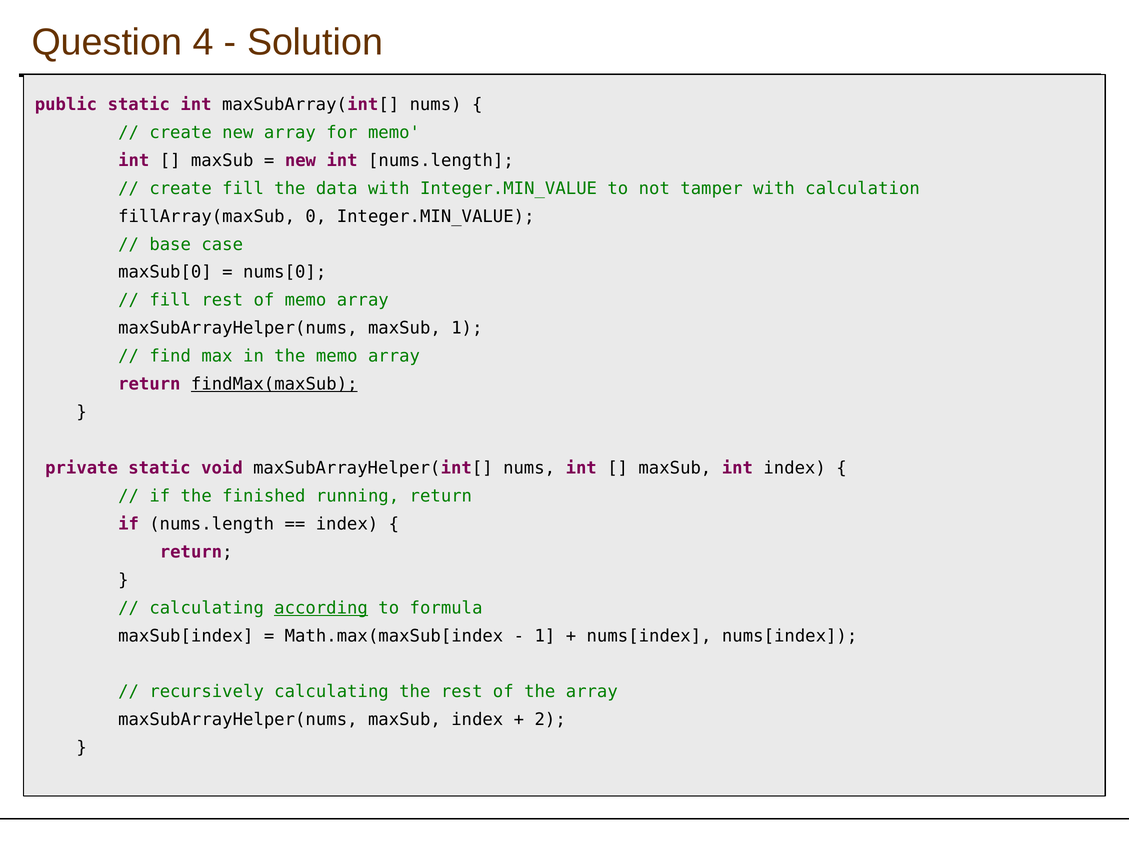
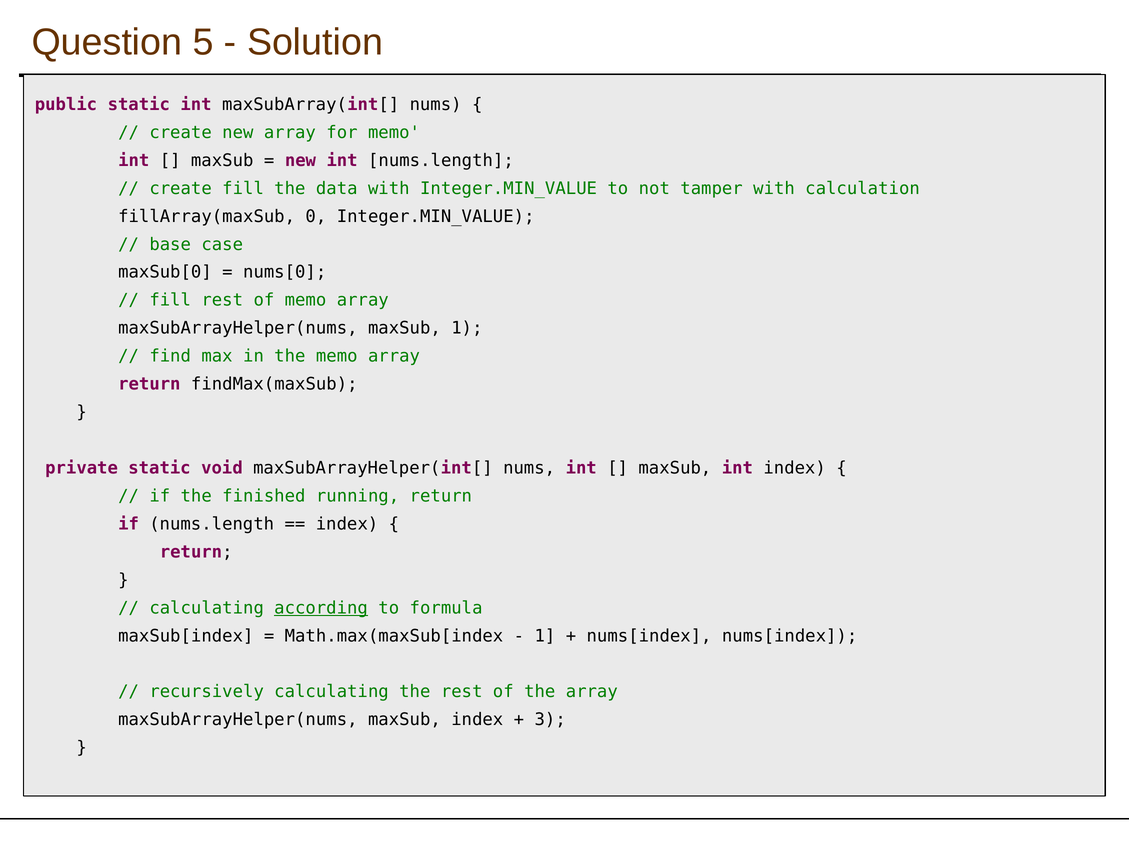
4: 4 -> 5 (203, 42)
findMax(maxSub underline: present -> none (274, 384)
2: 2 -> 3 (550, 720)
